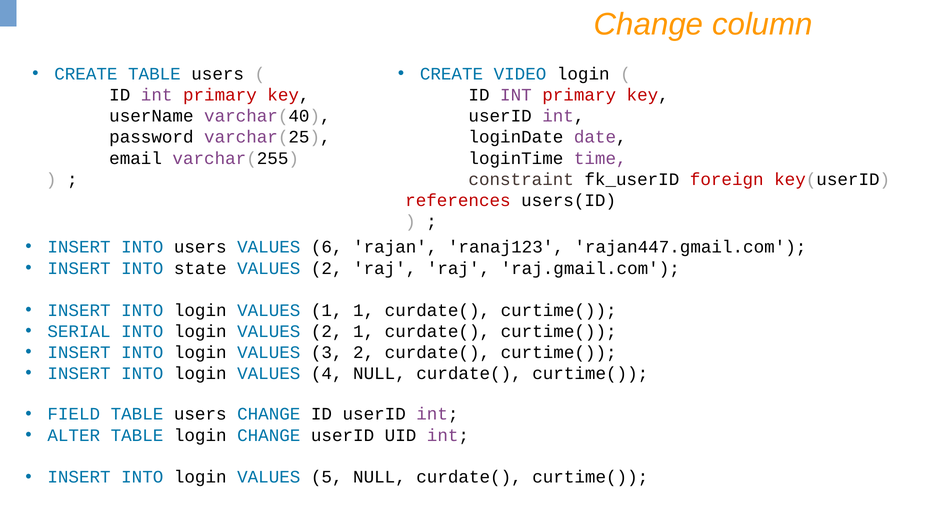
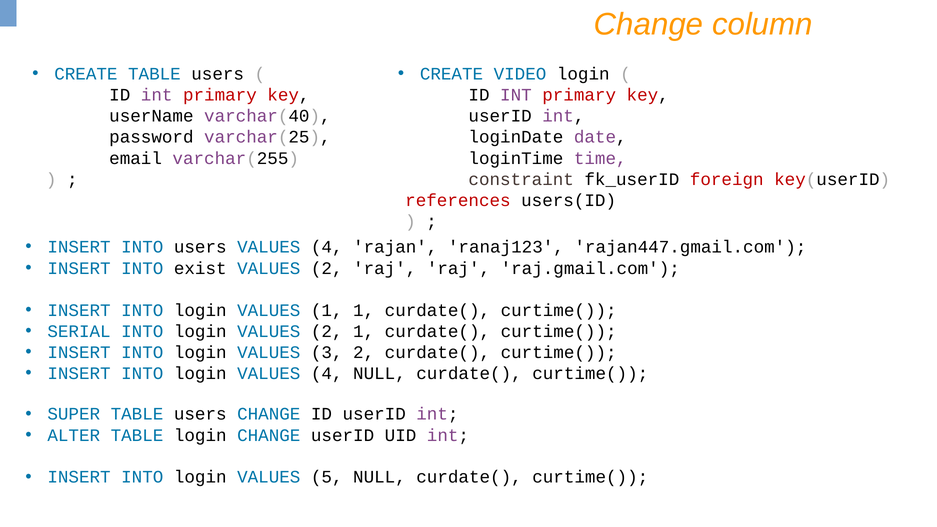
users VALUES 6: 6 -> 4 (327, 247)
state: state -> exist (200, 268)
FIELD: FIELD -> SUPER (74, 414)
